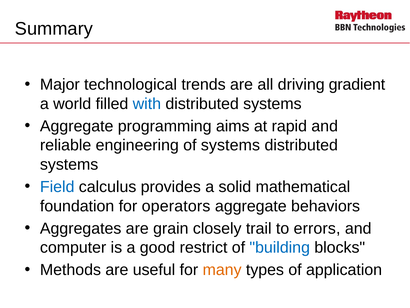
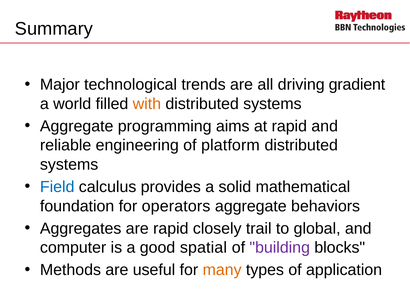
with colour: blue -> orange (147, 104)
of systems: systems -> platform (230, 145)
are grain: grain -> rapid (171, 228)
errors: errors -> global (317, 228)
restrict: restrict -> spatial (203, 247)
building colour: blue -> purple (280, 247)
